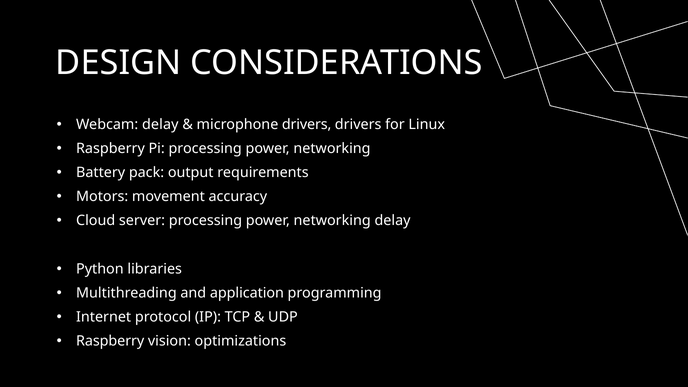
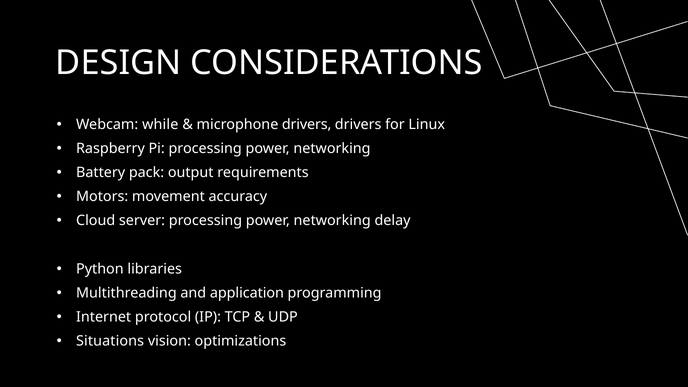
Webcam delay: delay -> while (160, 124)
Raspberry: Raspberry -> Situations (110, 341)
